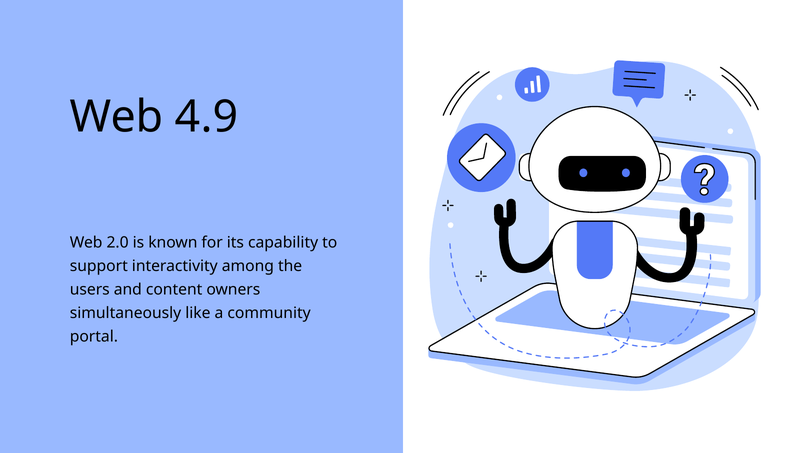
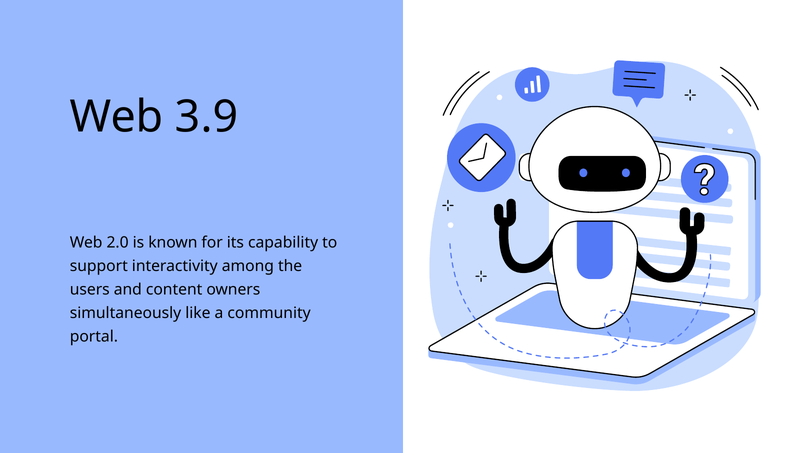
4.9: 4.9 -> 3.9 (207, 117)
